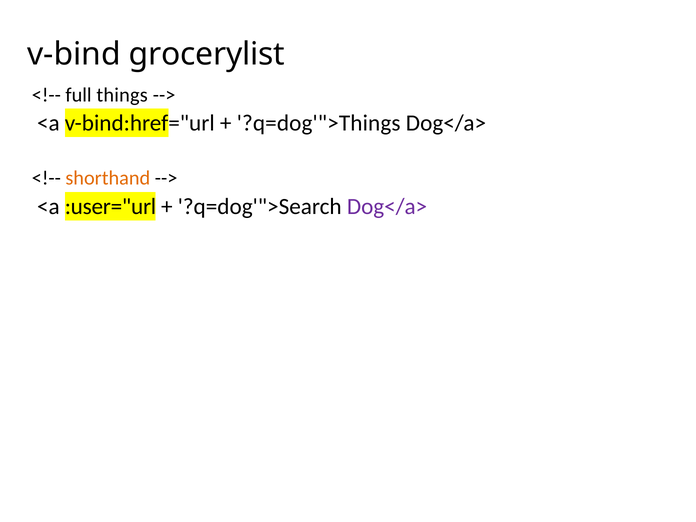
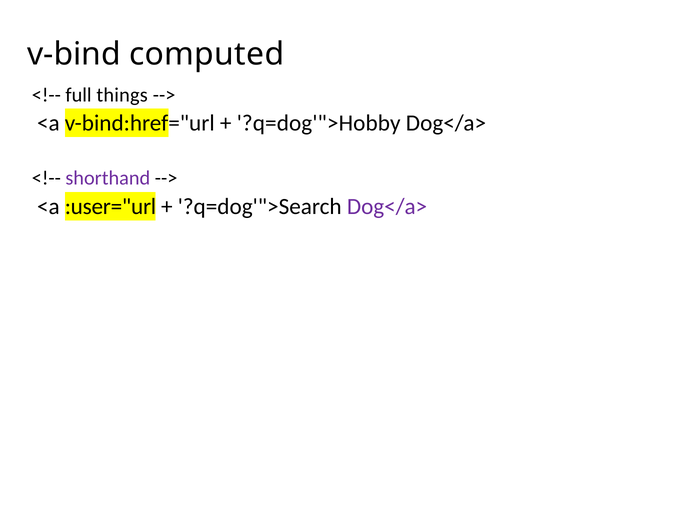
grocerylist: grocerylist -> computed (207, 54)
?q=dog'">Things: ?q=dog'">Things -> ?q=dog'">Hobby (319, 123)
shorthand colour: orange -> purple (108, 178)
